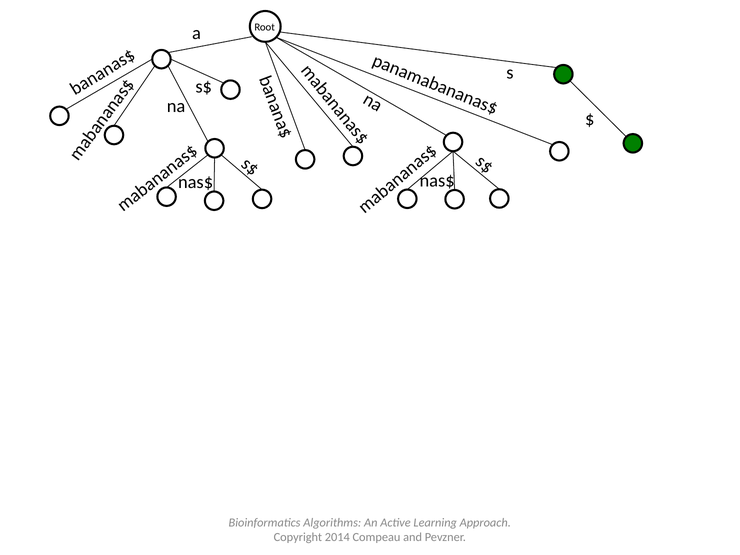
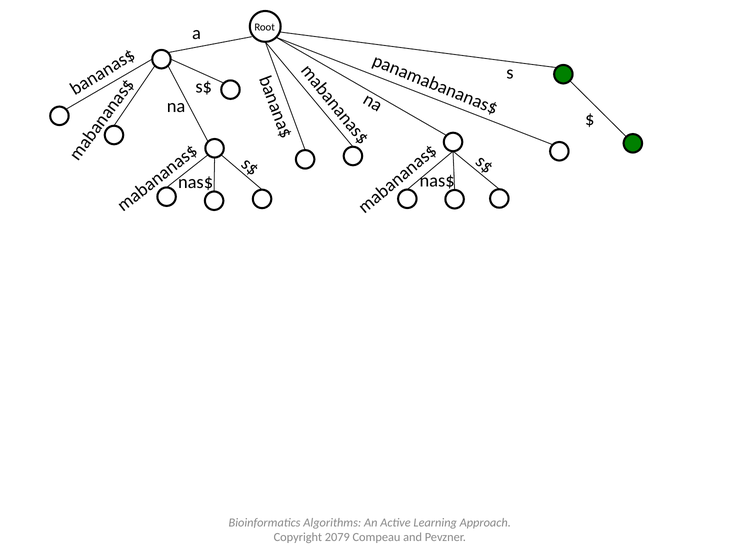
2014: 2014 -> 2079 (337, 537)
